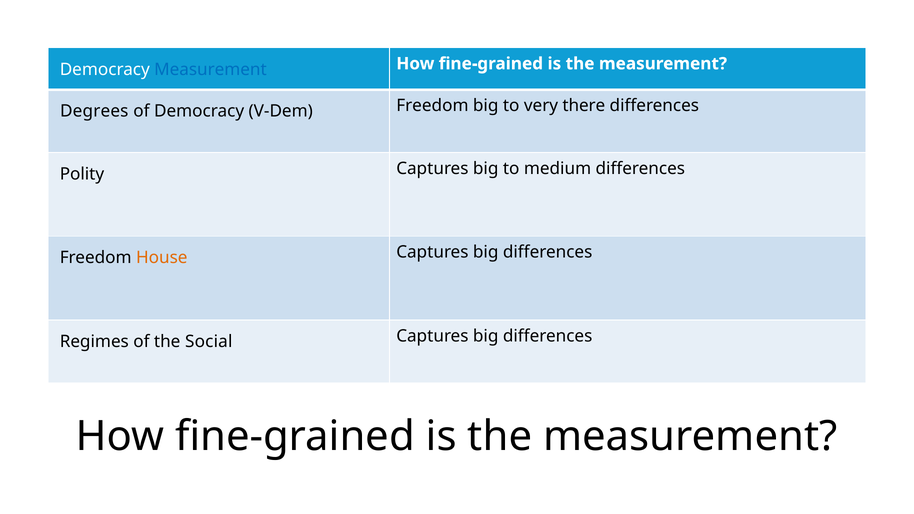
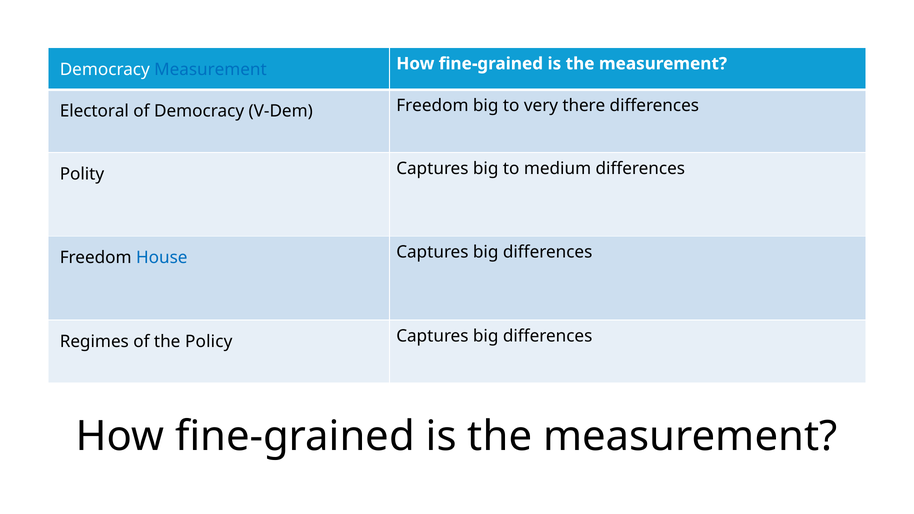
Degrees: Degrees -> Electoral (94, 111)
House colour: orange -> blue (162, 258)
Social: Social -> Policy (209, 341)
